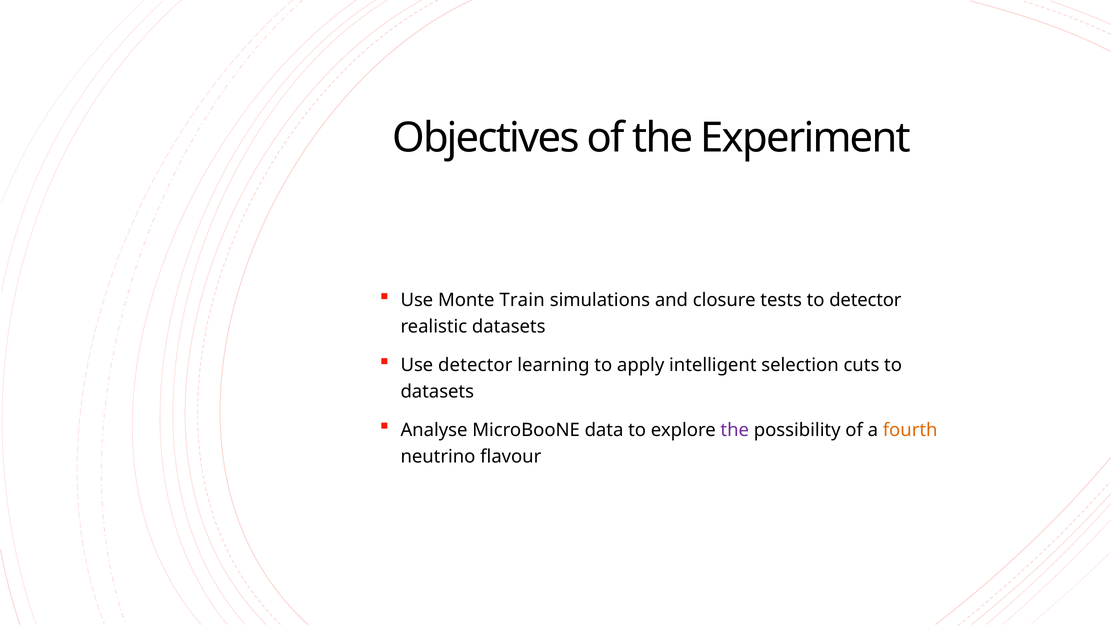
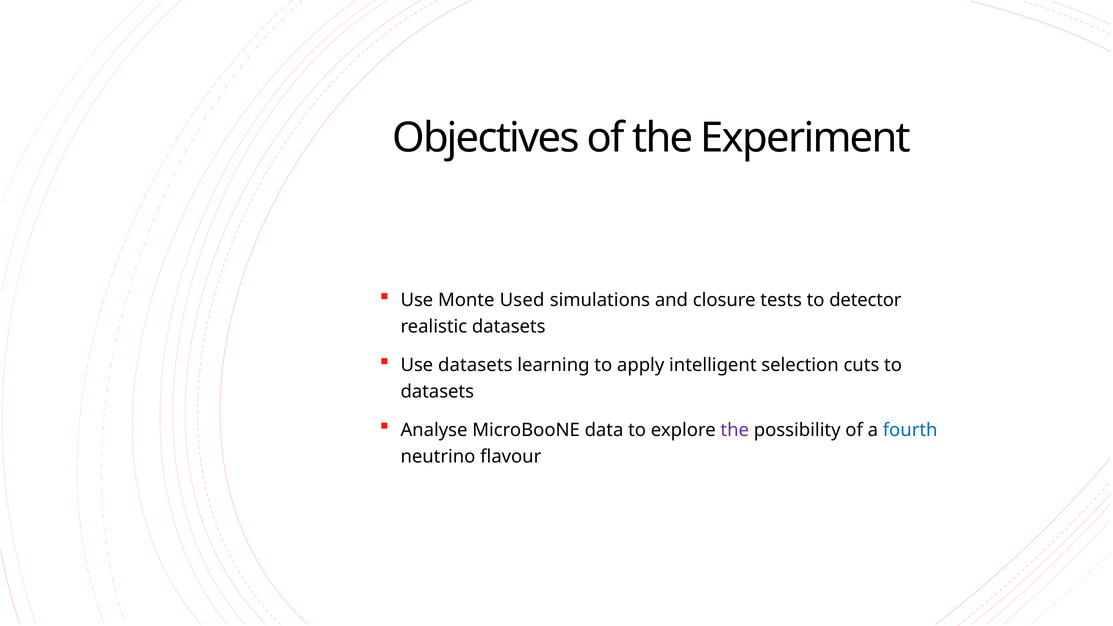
Train: Train -> Used (522, 300)
Use detector: detector -> datasets (475, 365)
fourth colour: orange -> blue (910, 430)
